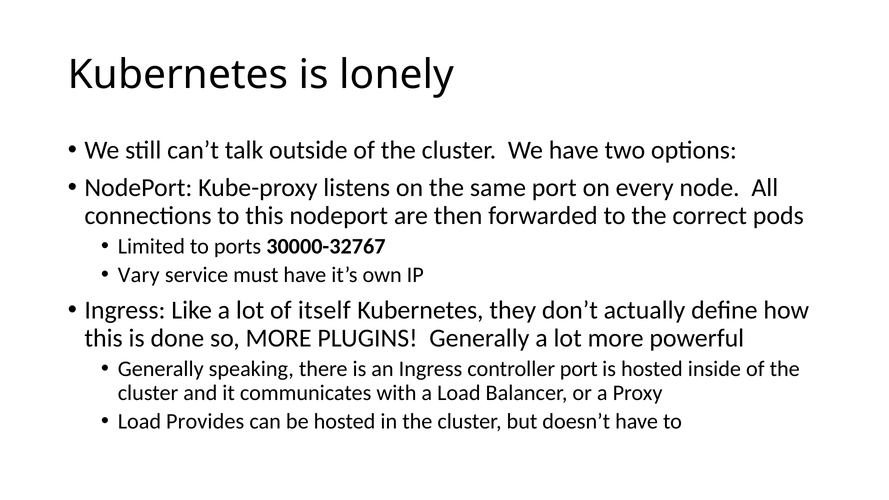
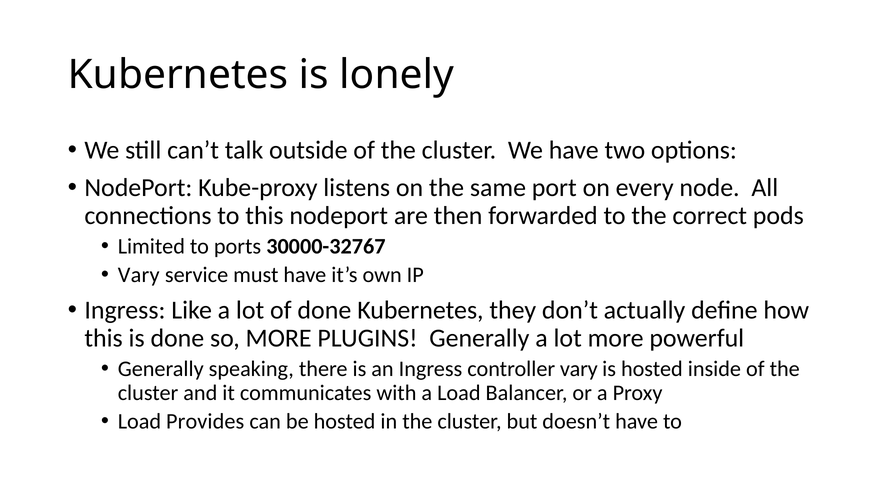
of itself: itself -> done (324, 310)
controller port: port -> vary (579, 369)
